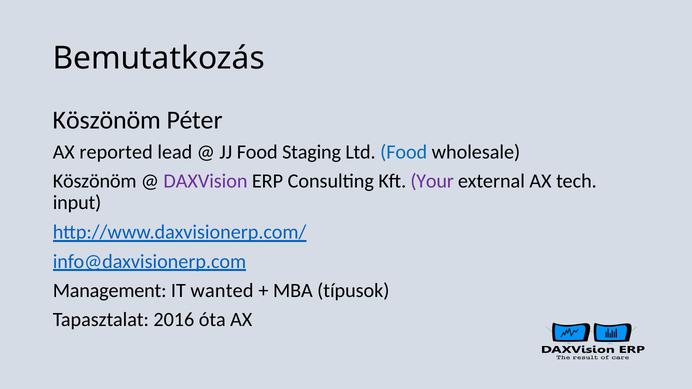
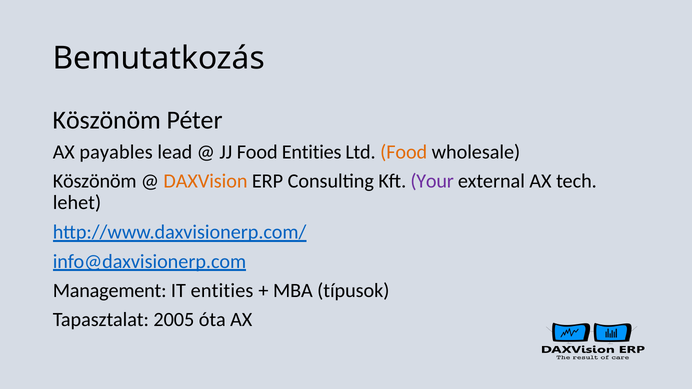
reported: reported -> payables (116, 152)
Food Staging: Staging -> Entities (312, 152)
Food colour: blue -> orange (404, 152)
DAXVision colour: purple -> orange (205, 181)
input: input -> lehet (77, 203)
IT wanted: wanted -> entities (222, 291)
2016: 2016 -> 2005 (174, 320)
